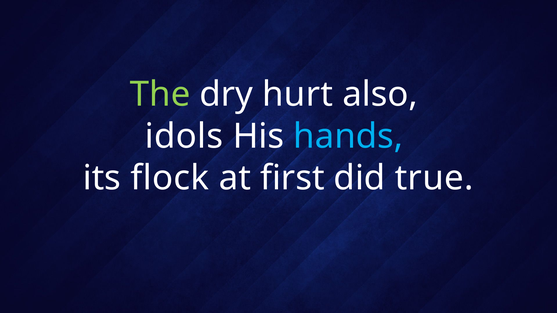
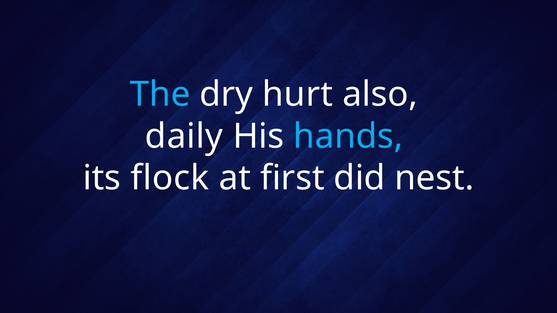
The colour: light green -> light blue (160, 95)
idols: idols -> daily (184, 136)
true: true -> nest (434, 178)
